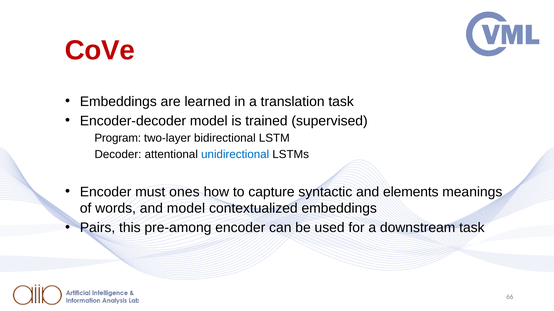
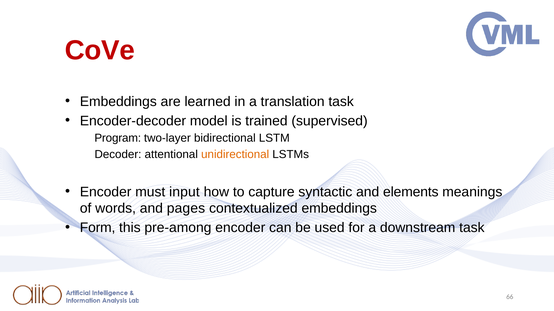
unidirectional colour: blue -> orange (235, 155)
ones: ones -> input (184, 192)
and model: model -> pages (186, 209)
Pairs: Pairs -> Form (98, 228)
